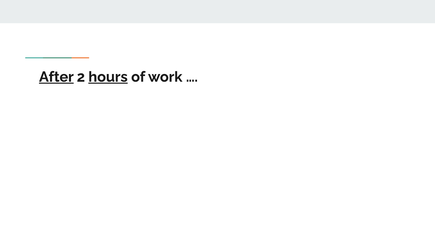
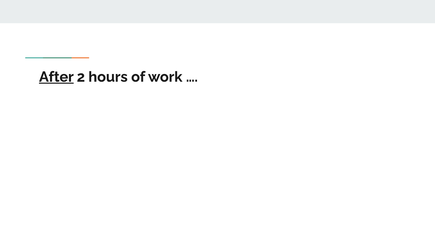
hours underline: present -> none (108, 77)
